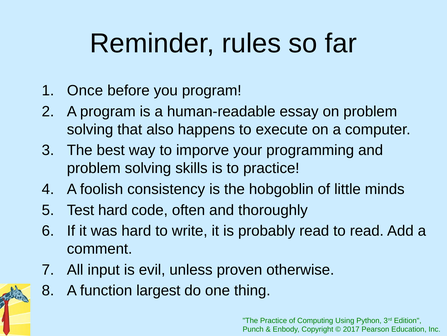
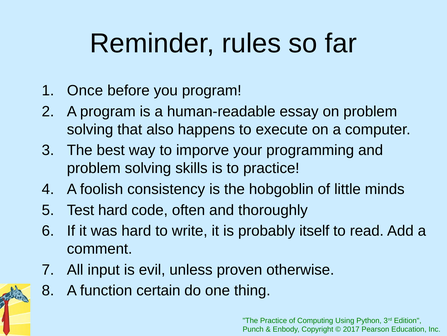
probably read: read -> itself (314, 230)
largest: largest -> certain (158, 290)
